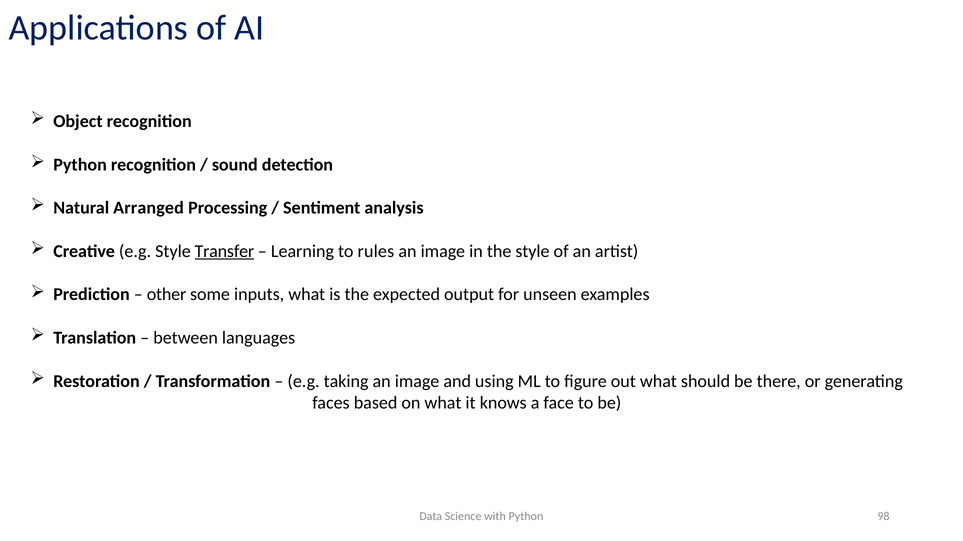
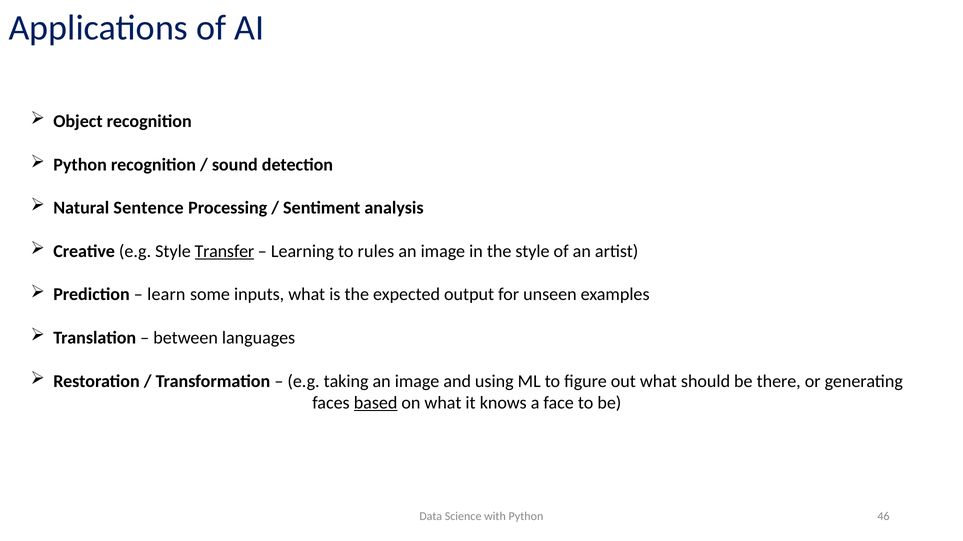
Arranged: Arranged -> Sentence (149, 208)
other: other -> learn (166, 295)
based underline: none -> present (376, 403)
98: 98 -> 46 (883, 517)
